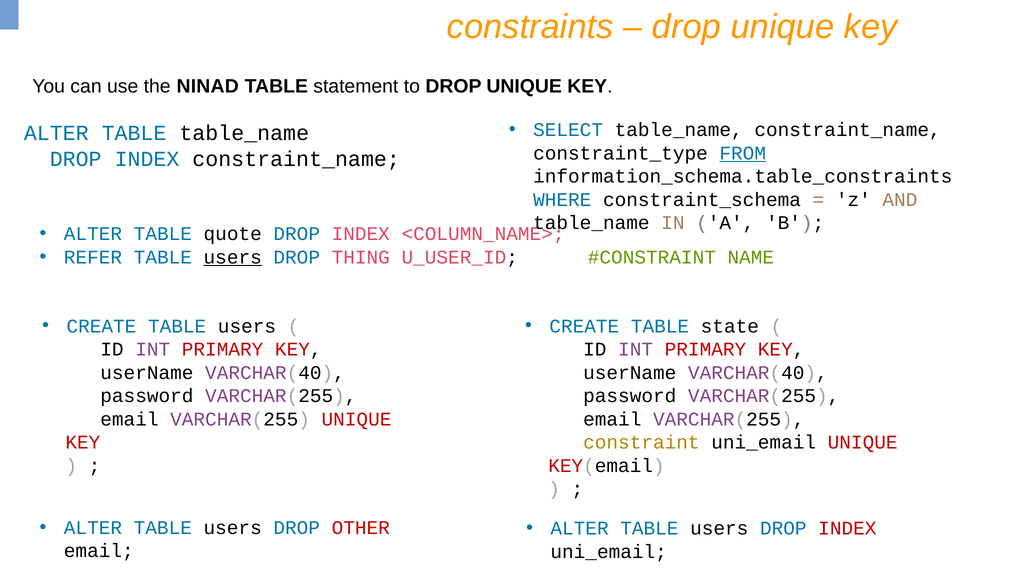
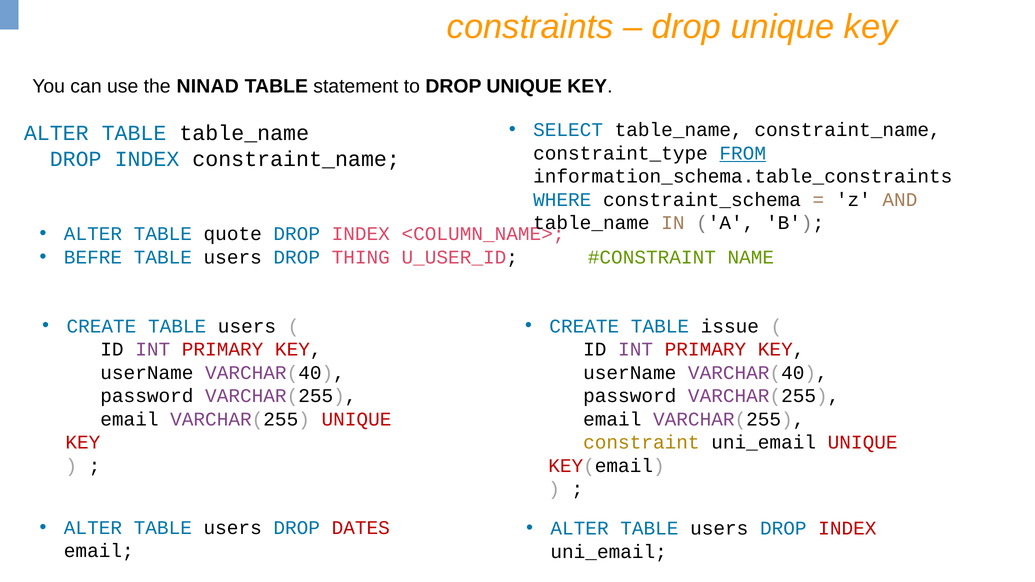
REFER: REFER -> BEFRE (93, 257)
users underline: present -> none (233, 257)
state: state -> issue (730, 326)
OTHER: OTHER -> DATES (361, 528)
